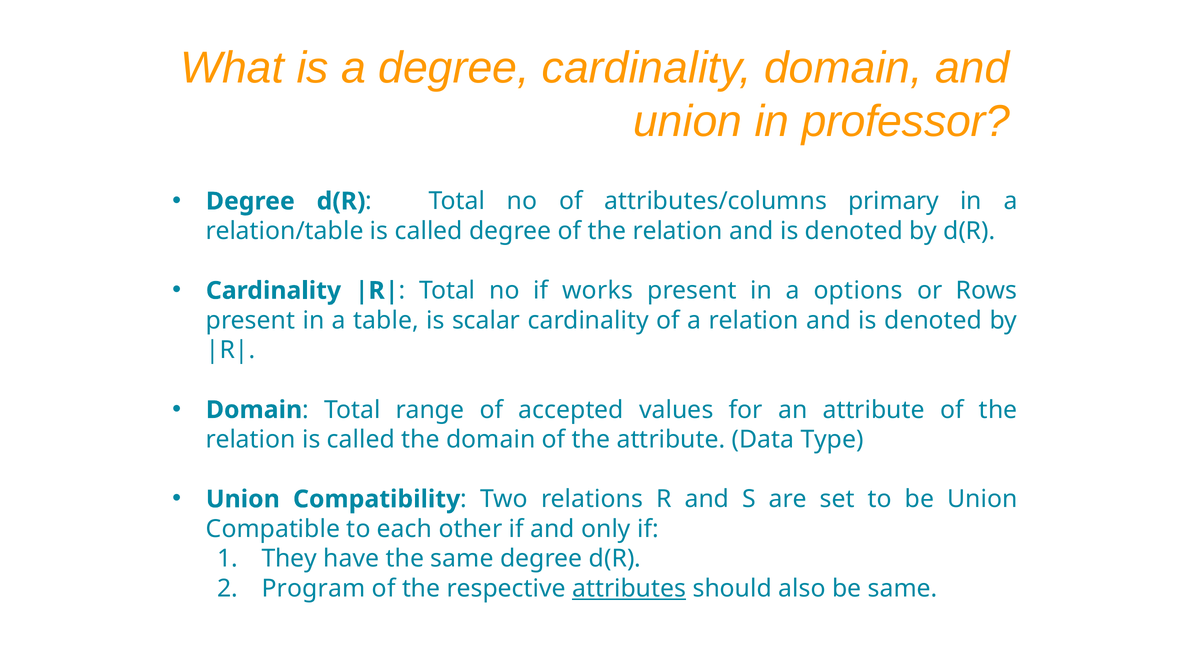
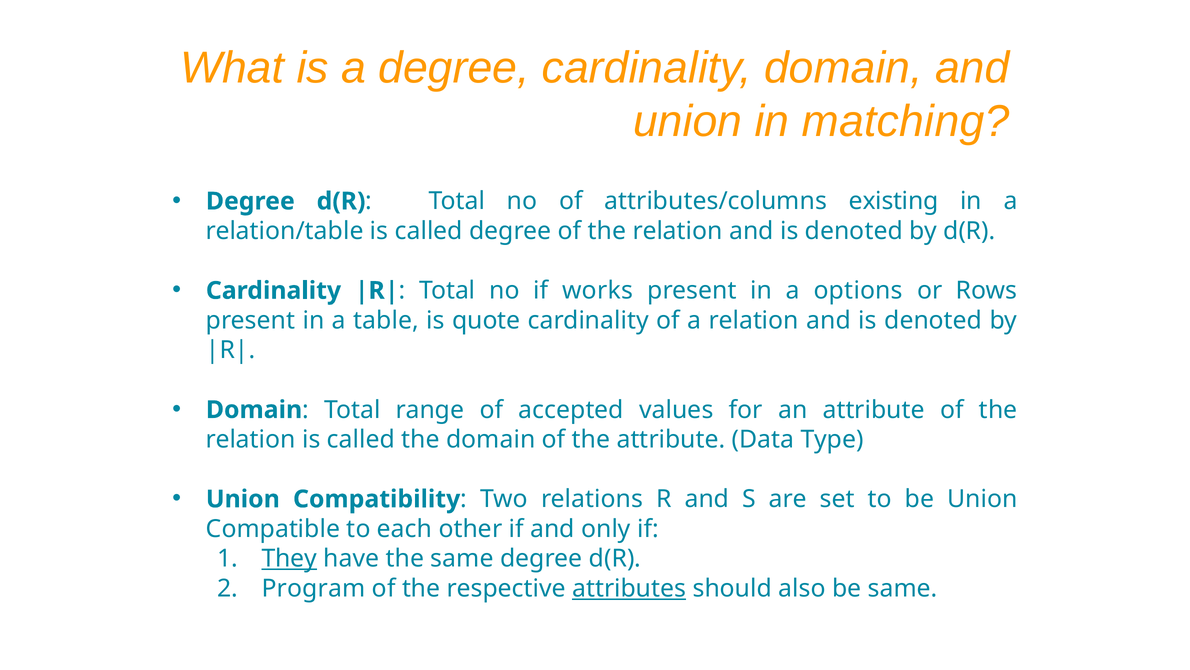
professor: professor -> matching (906, 121)
primary: primary -> existing (894, 201)
scalar: scalar -> quote (486, 320)
They underline: none -> present (289, 558)
